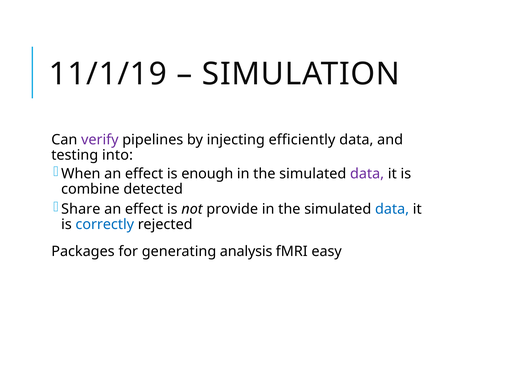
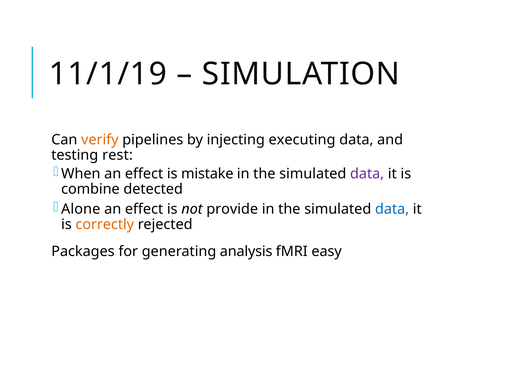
verify colour: purple -> orange (100, 140)
efficiently: efficiently -> executing (302, 140)
into: into -> rest (118, 155)
enough: enough -> mistake (207, 174)
Share: Share -> Alone (81, 209)
correctly colour: blue -> orange (105, 225)
